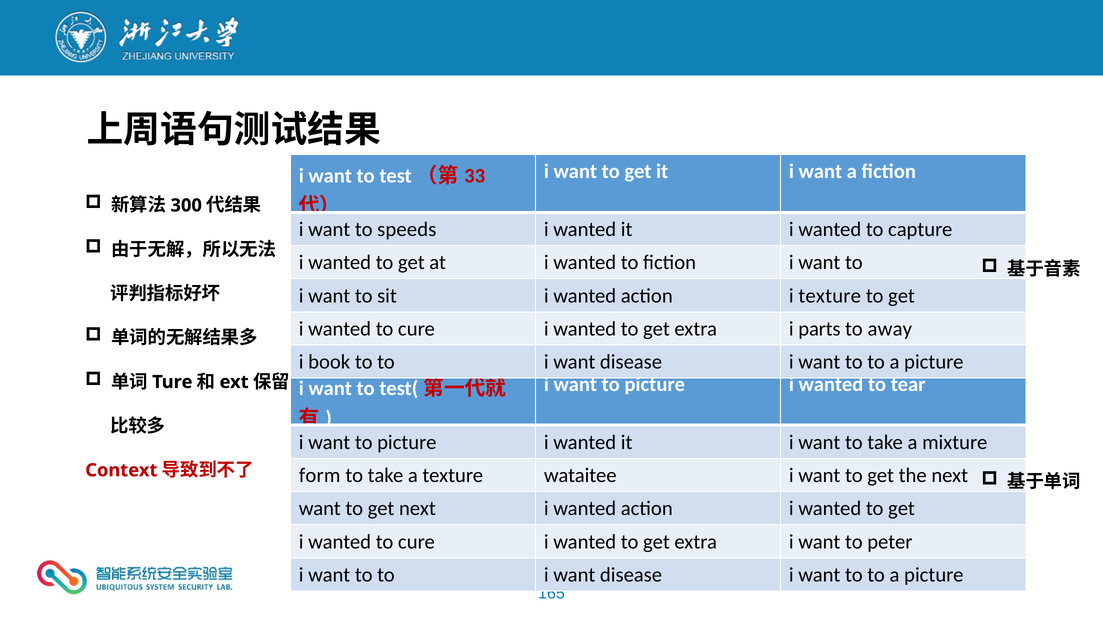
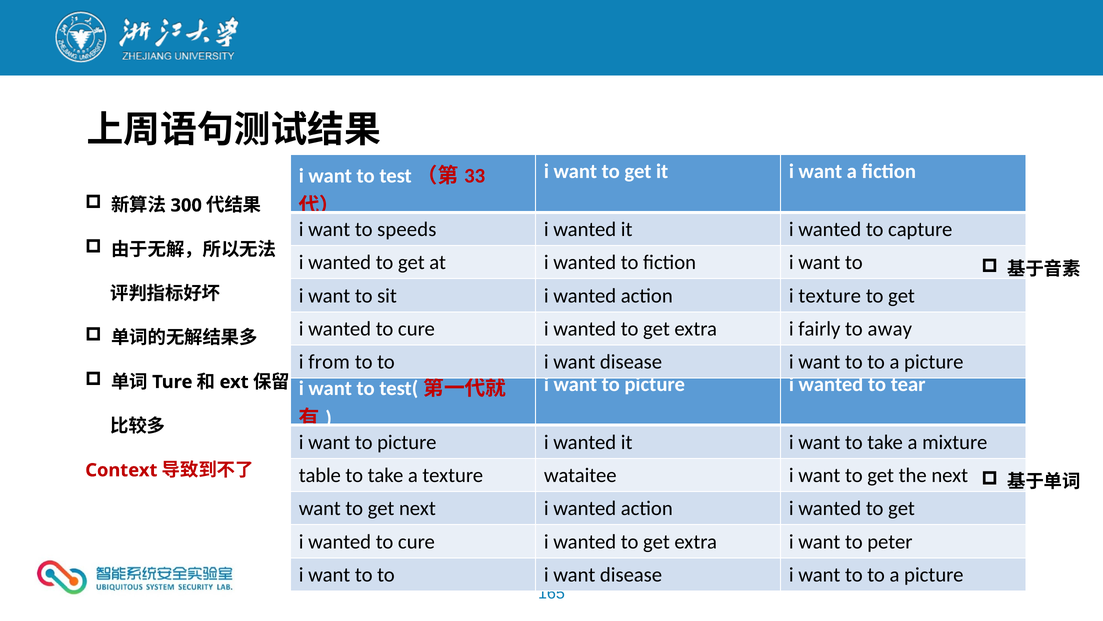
parts: parts -> fairly (819, 329)
book: book -> from (329, 362)
form: form -> table (320, 475)
